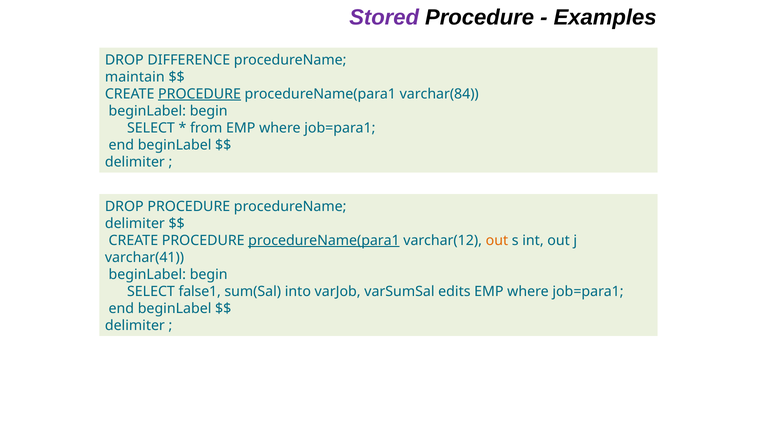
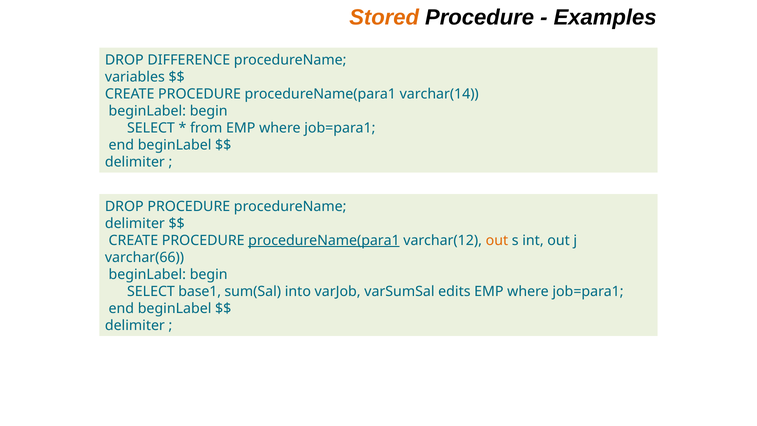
Stored colour: purple -> orange (384, 18)
maintain: maintain -> variables (135, 77)
PROCEDURE underline: present -> none (200, 94)
varchar(84: varchar(84 -> varchar(14 (439, 94)
varchar(41: varchar(41 -> varchar(66 (144, 257)
false1: false1 -> base1 (200, 291)
